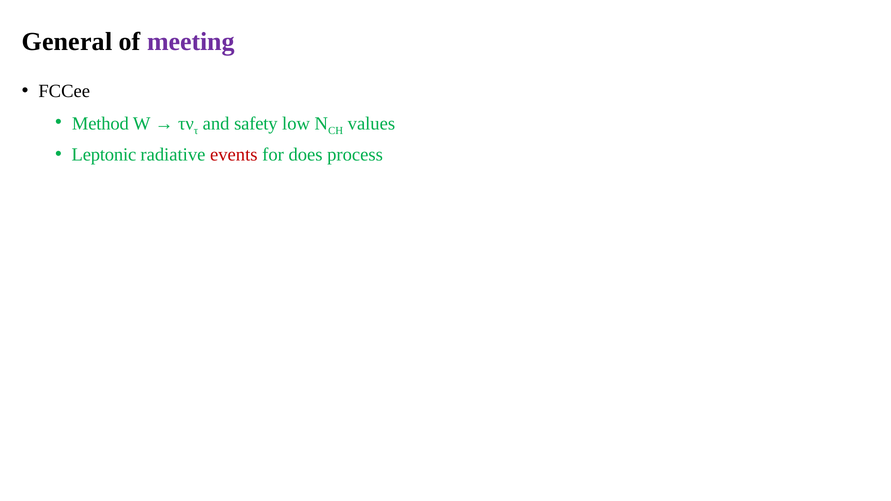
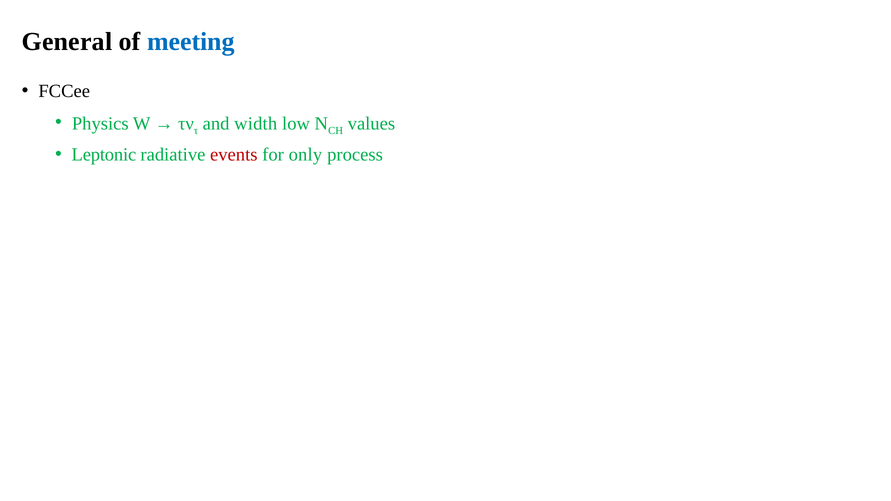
meeting colour: purple -> blue (191, 42)
Method: Method -> Physics (100, 124)
safety: safety -> width (256, 124)
does: does -> only (305, 154)
